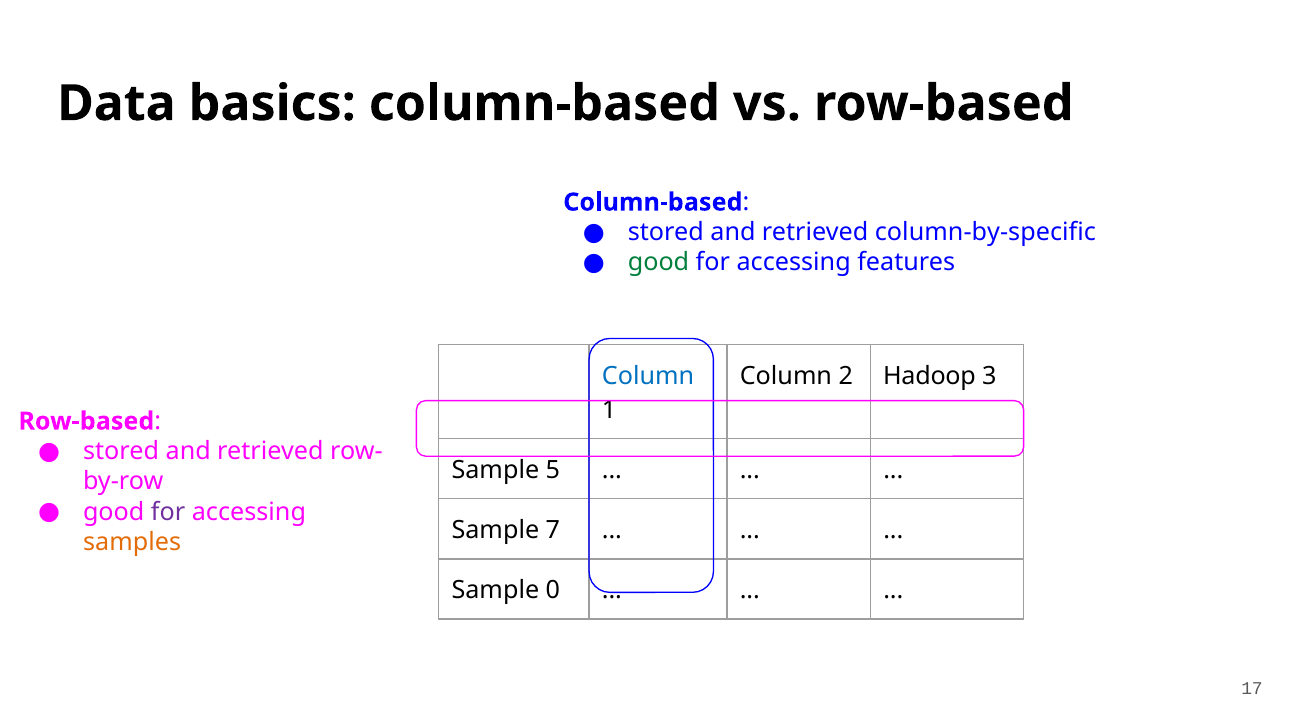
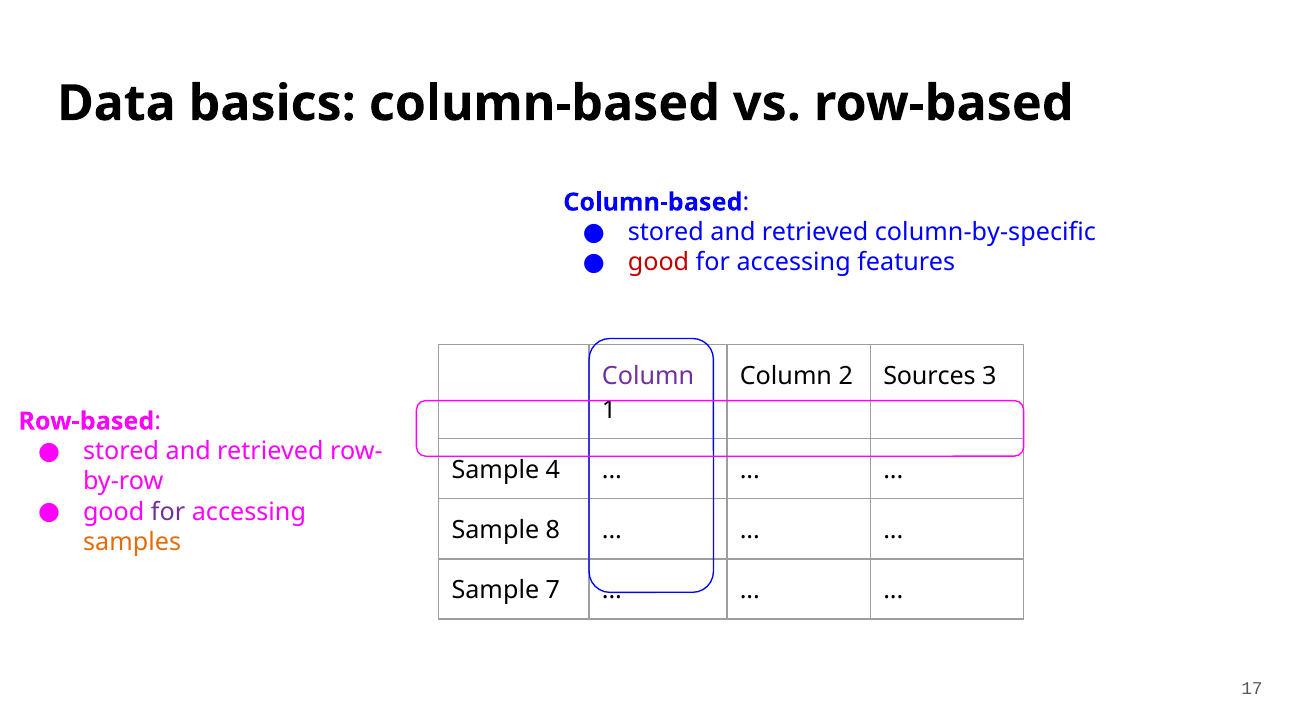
good colour: green -> red (659, 263)
Column colour: blue -> purple (648, 376)
Hadoop: Hadoop -> Sources (929, 376)
5: 5 -> 4 (553, 471)
7: 7 -> 8 (553, 531)
0: 0 -> 7 (553, 591)
